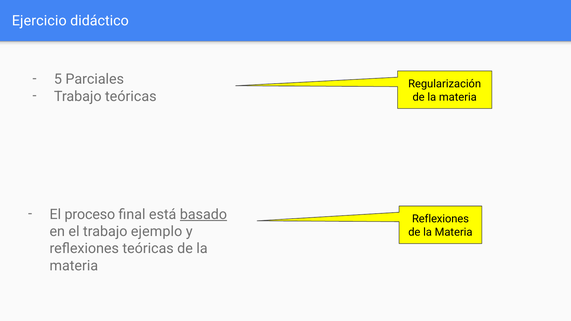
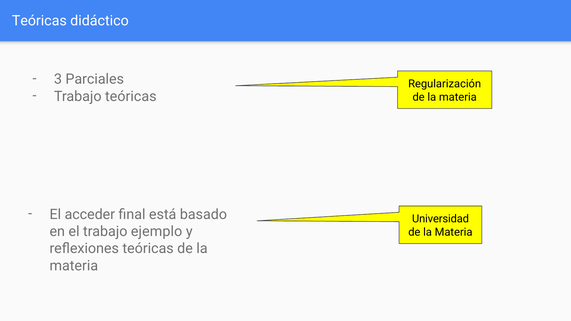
Ejercicio: Ejercicio -> Teóricas (39, 21)
5: 5 -> 3 (58, 79)
proceso: proceso -> acceder (90, 214)
basado underline: present -> none (203, 214)
Reflexiones: Reflexiones -> Universidad (440, 219)
